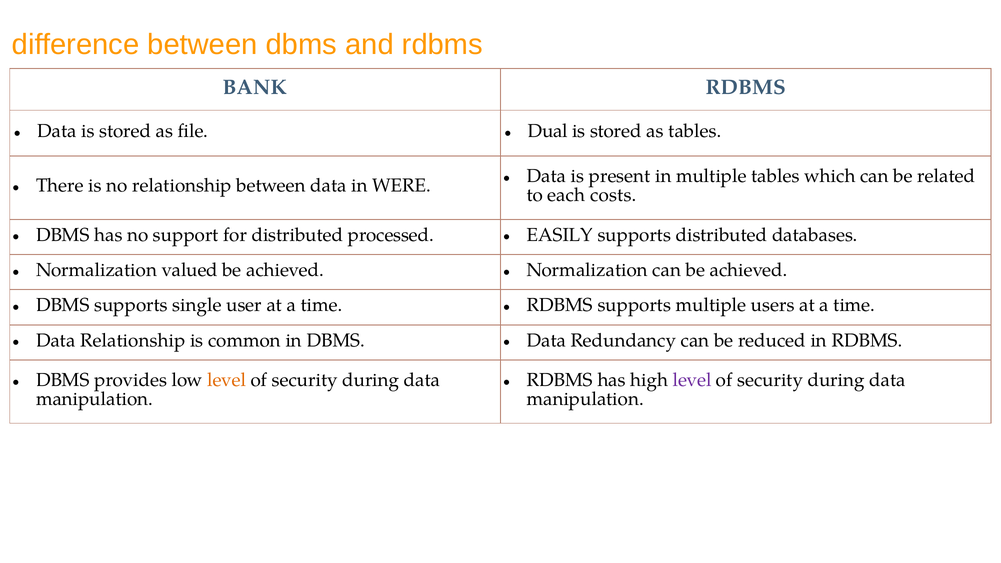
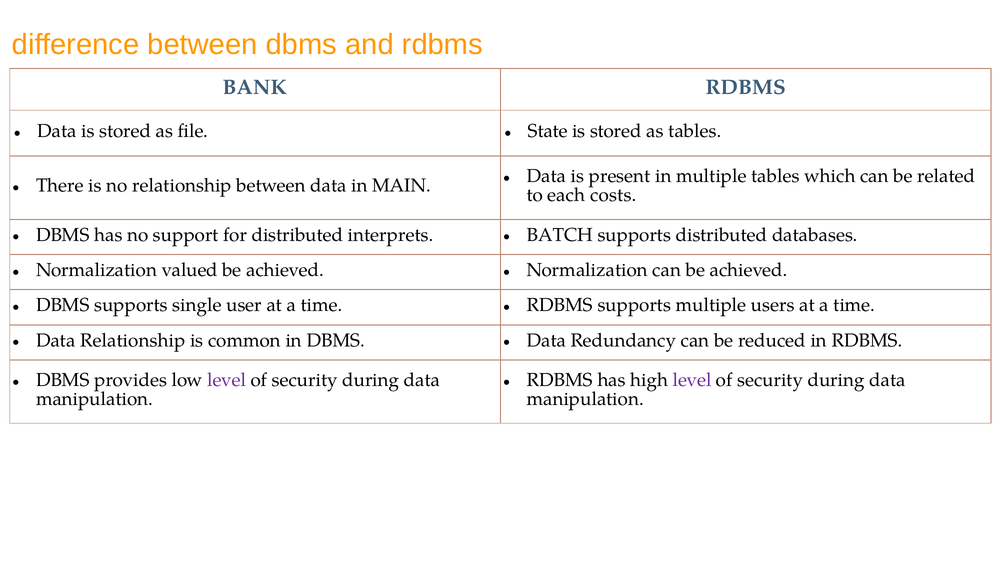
Dual: Dual -> State (548, 131)
WERE: WERE -> MAIN (402, 186)
processed: processed -> interprets (391, 235)
EASILY: EASILY -> BATCH (560, 235)
level colour: orange -> purple (227, 380)
